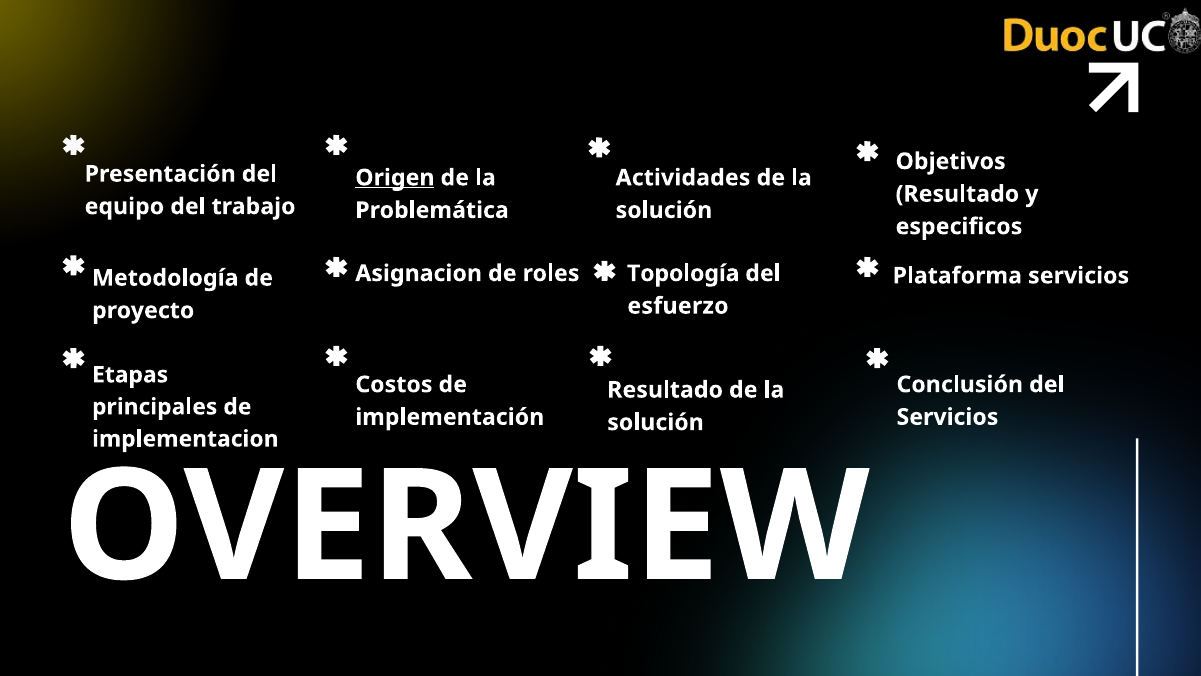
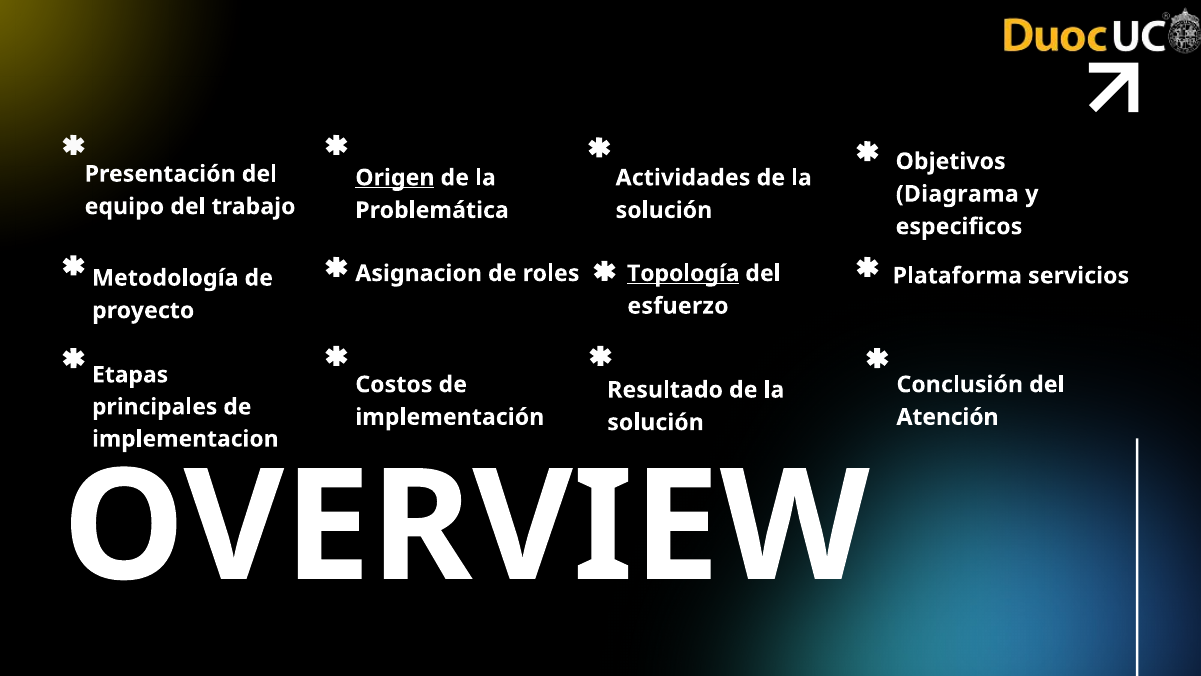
Resultado: Resultado -> Diagrama (957, 194)
Topología underline: none -> present (683, 273)
Servicios: Servicios -> Atención (948, 417)
